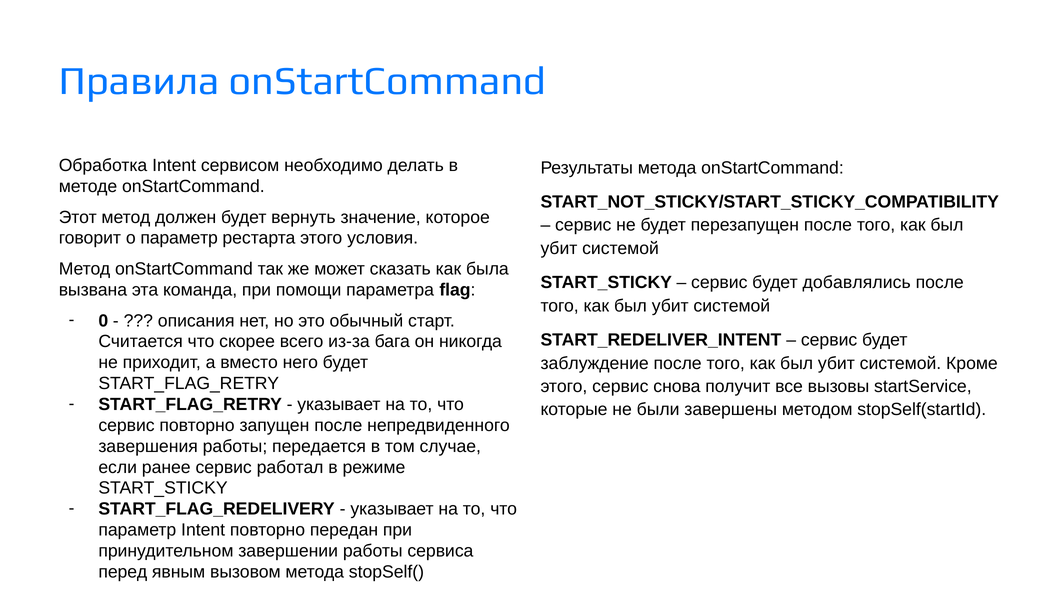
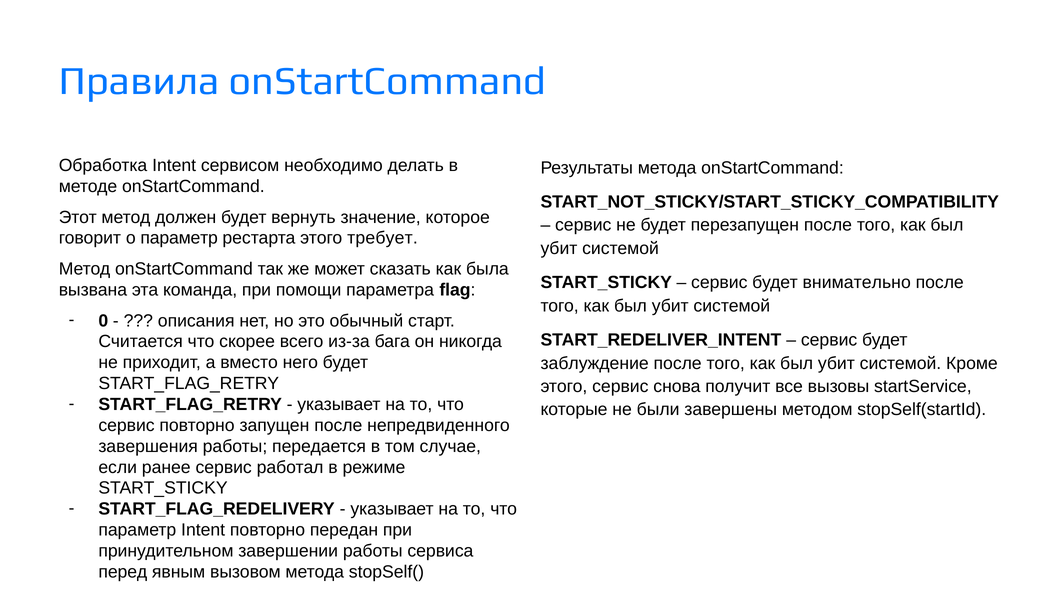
условия: условия -> требует (383, 238)
добавлялись: добавлялись -> внимательно (857, 283)
